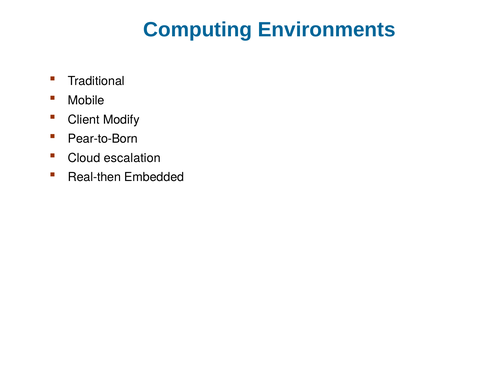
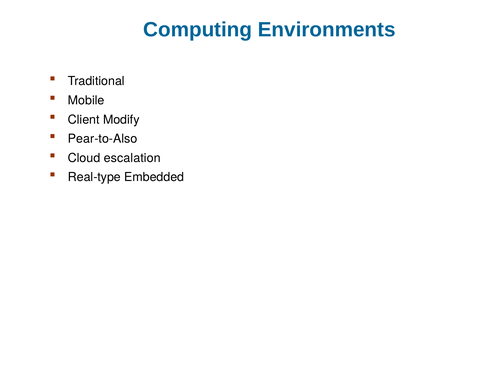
Pear-to-Born: Pear-to-Born -> Pear-to-Also (103, 139)
Real-then: Real-then -> Real-type (94, 177)
